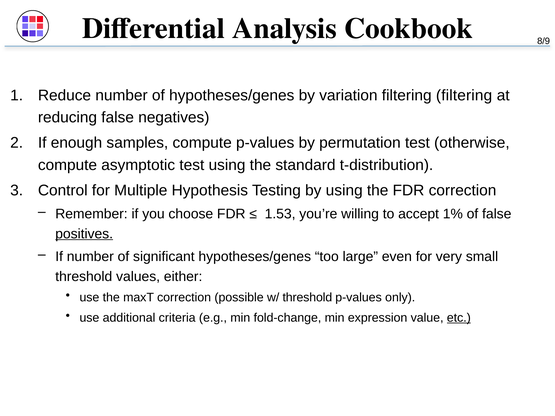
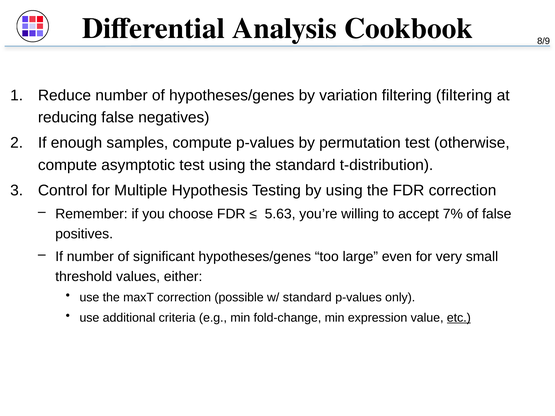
1.53: 1.53 -> 5.63 (280, 214)
1%: 1% -> 7% (453, 214)
positives underline: present -> none (84, 234)
w/ threshold: threshold -> standard (307, 298)
